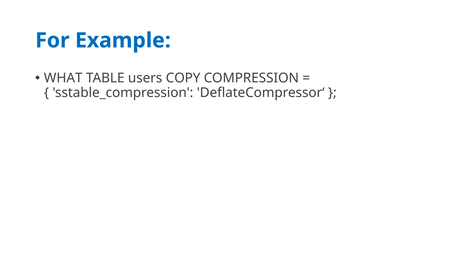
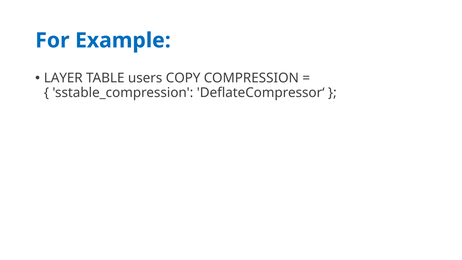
WHAT: WHAT -> LAYER (63, 78)
